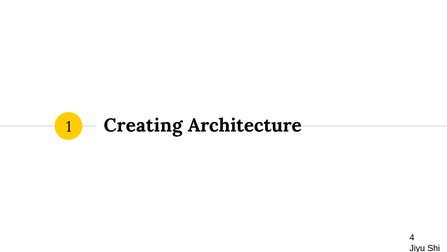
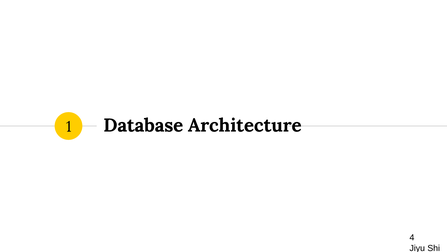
Creating: Creating -> Database (143, 125)
